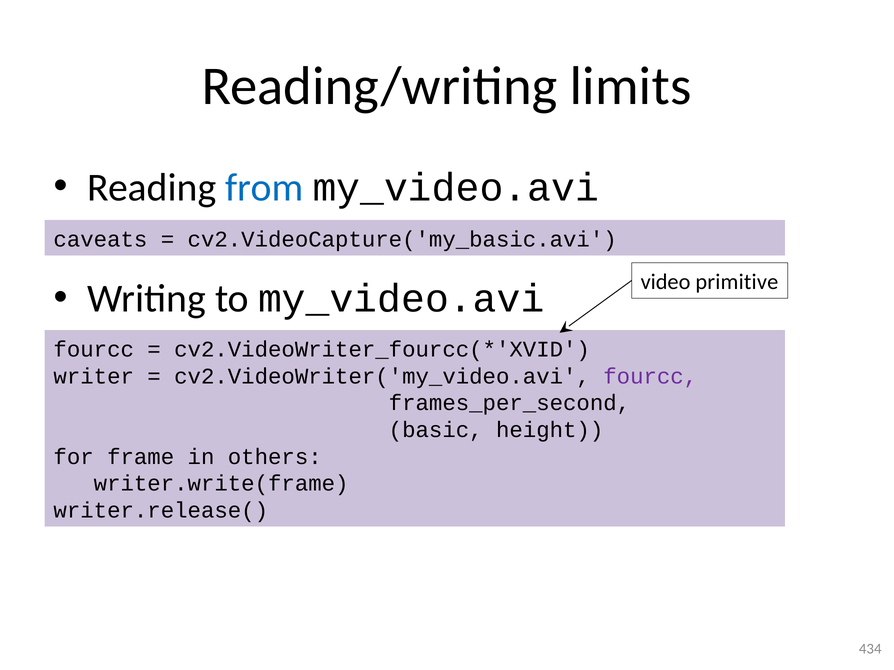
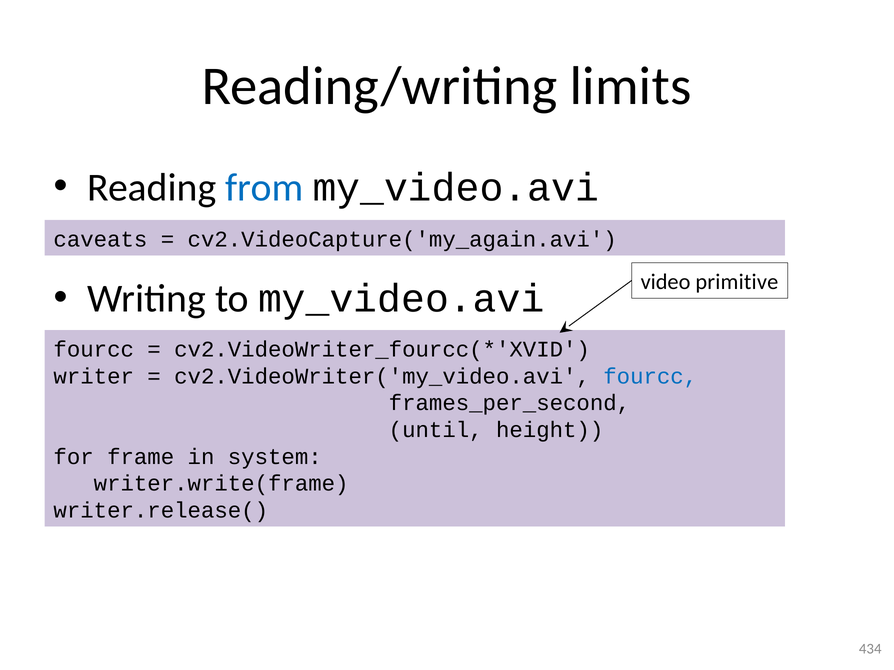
cv2.VideoCapture('my_basic.avi: cv2.VideoCapture('my_basic.avi -> cv2.VideoCapture('my_again.avi (402, 239)
fourcc colour: purple -> blue (650, 377)
basic: basic -> until (436, 430)
others: others -> system (275, 457)
